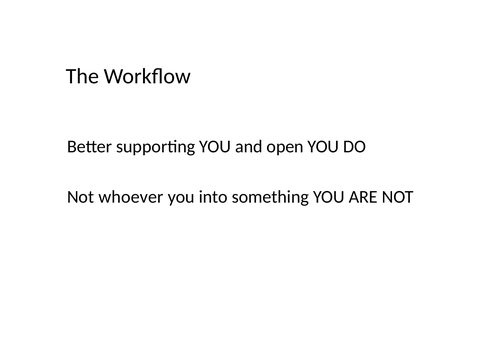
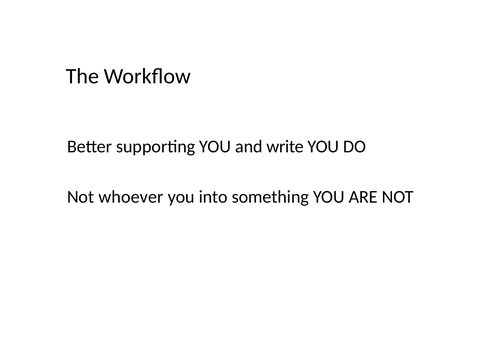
open: open -> write (285, 146)
